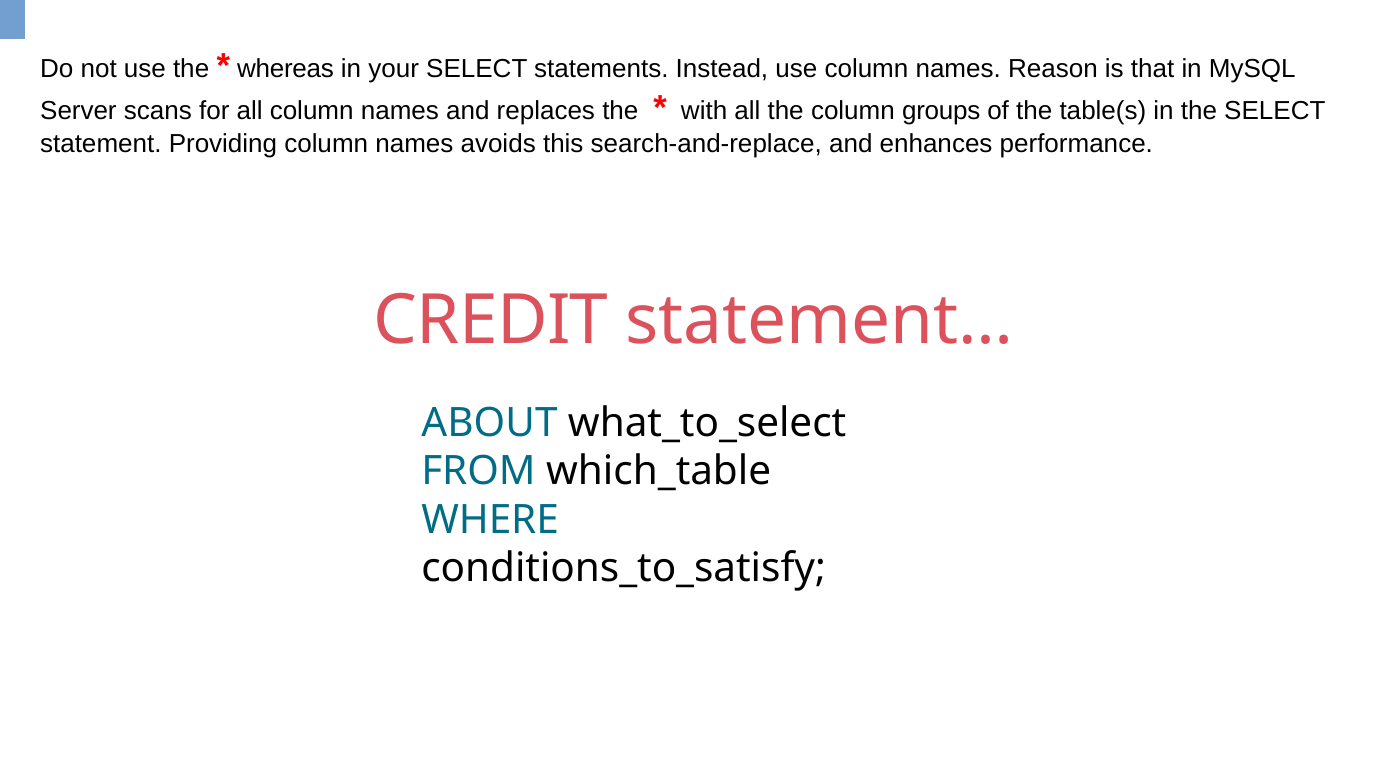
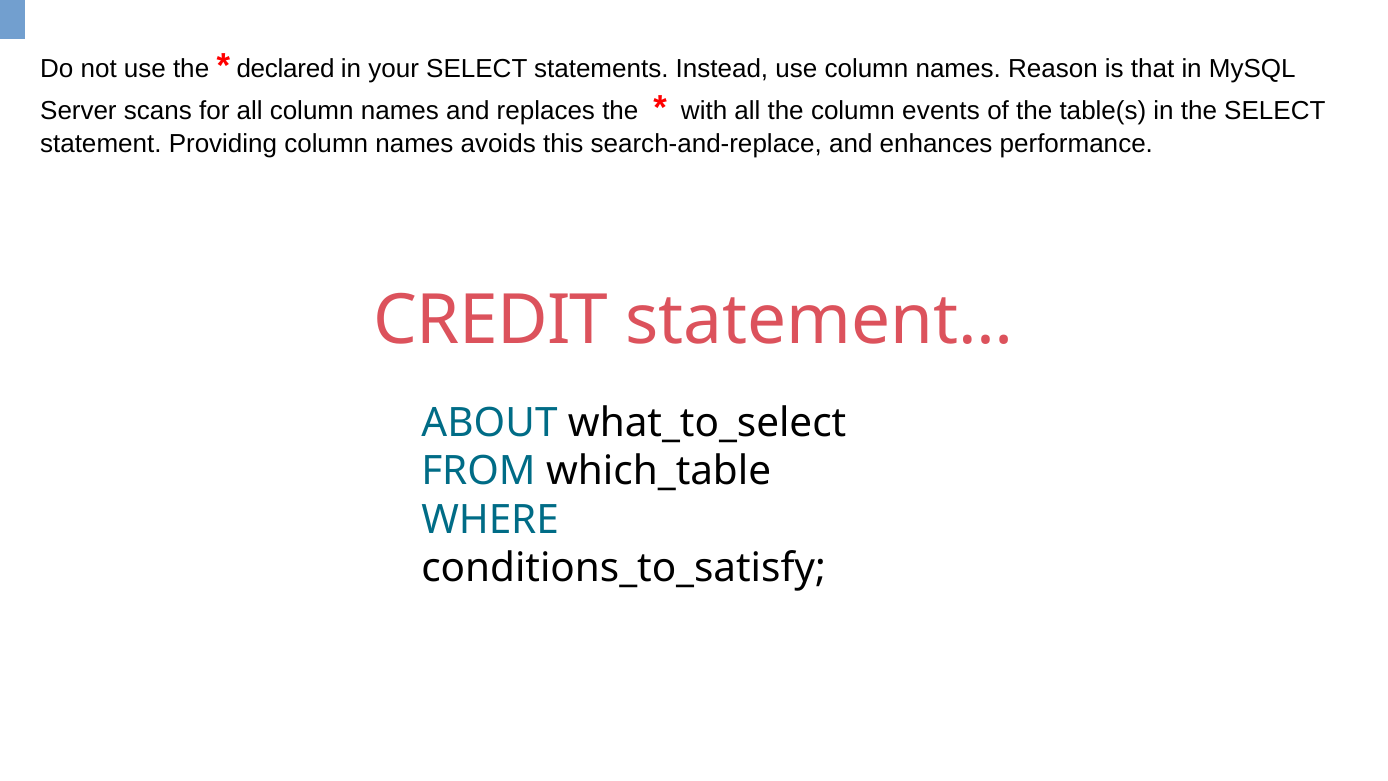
whereas: whereas -> declared (286, 69)
groups: groups -> events (941, 111)
